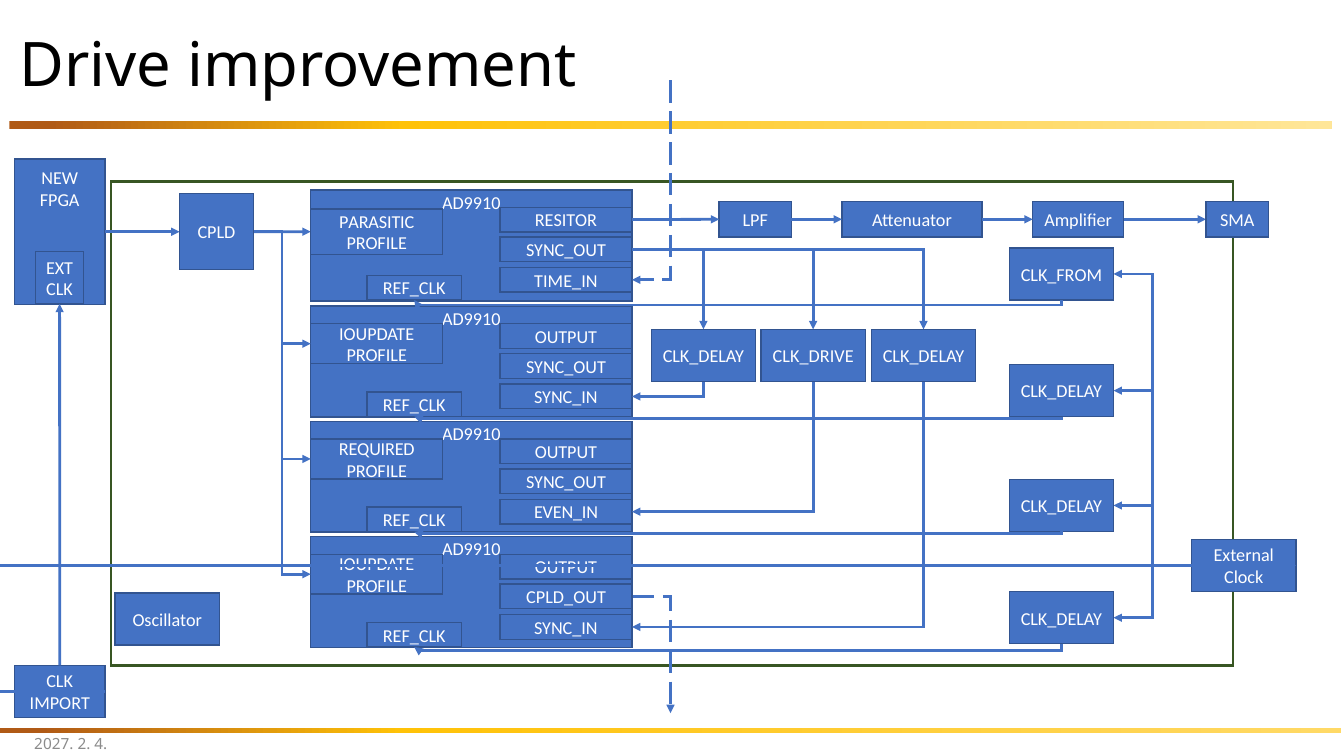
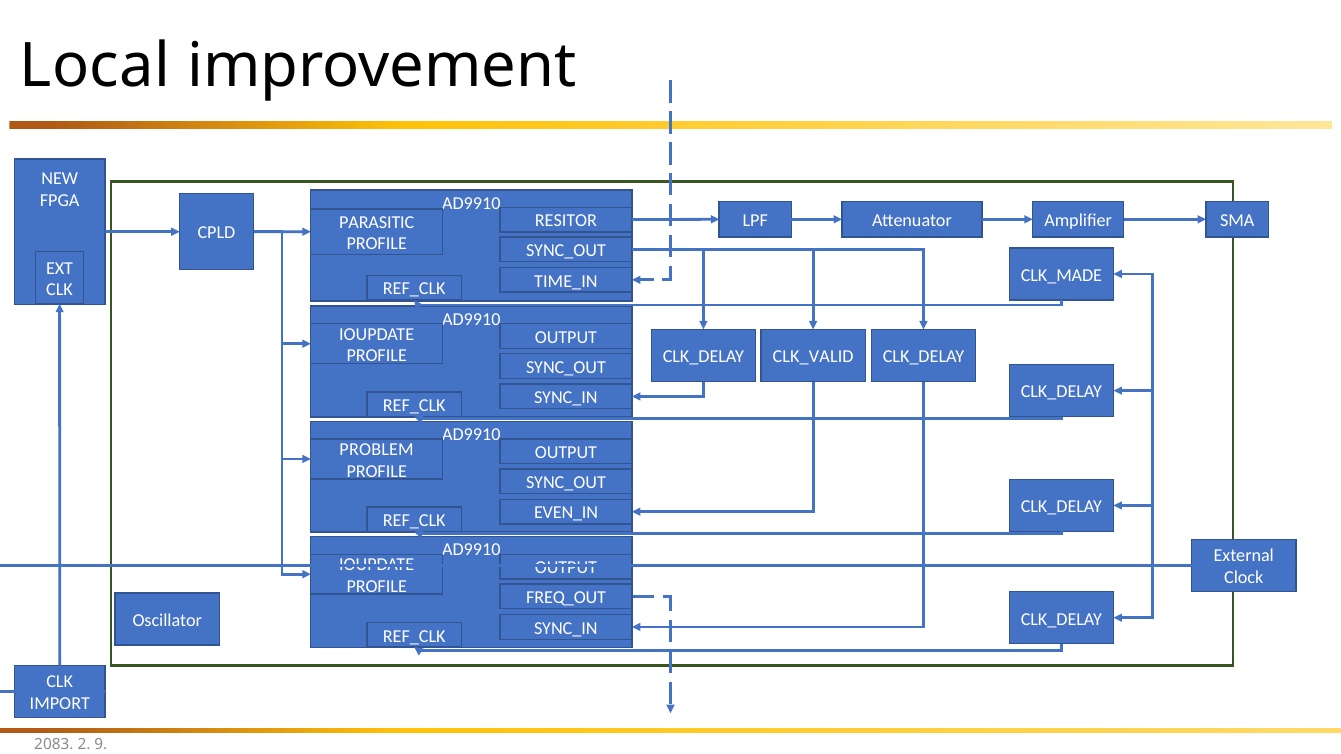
Drive: Drive -> Local (95, 66)
CLK_FROM: CLK_FROM -> CLK_MADE (1061, 275)
CLK_DRIVE: CLK_DRIVE -> CLK_VALID (813, 357)
REQUIRED: REQUIRED -> PROBLEM (377, 450)
CPLD_OUT: CPLD_OUT -> FREQ_OUT (566, 598)
2027: 2027 -> 2083 (54, 744)
4: 4 -> 9 (101, 744)
